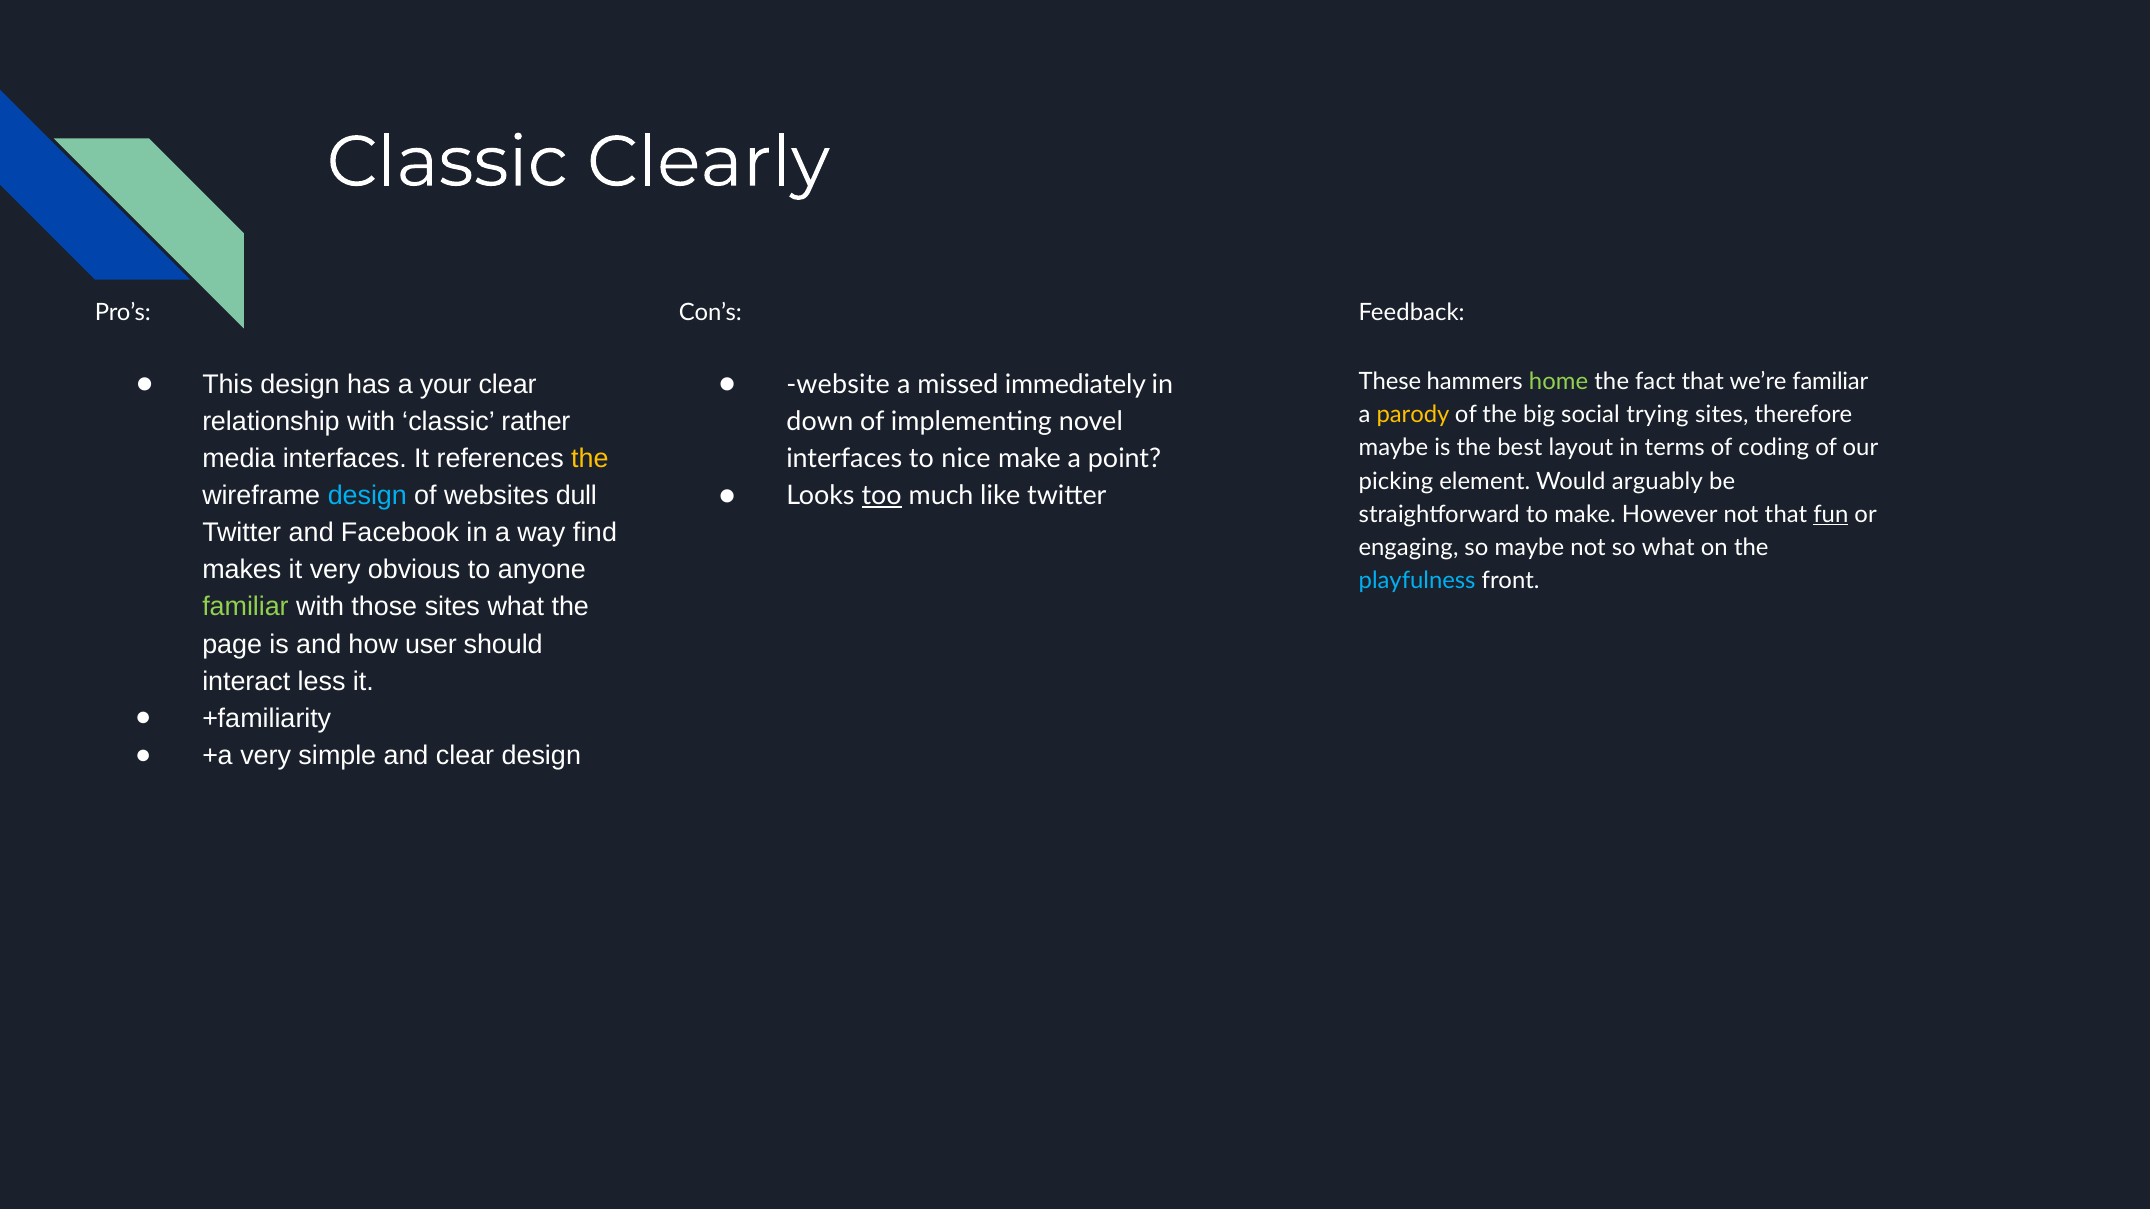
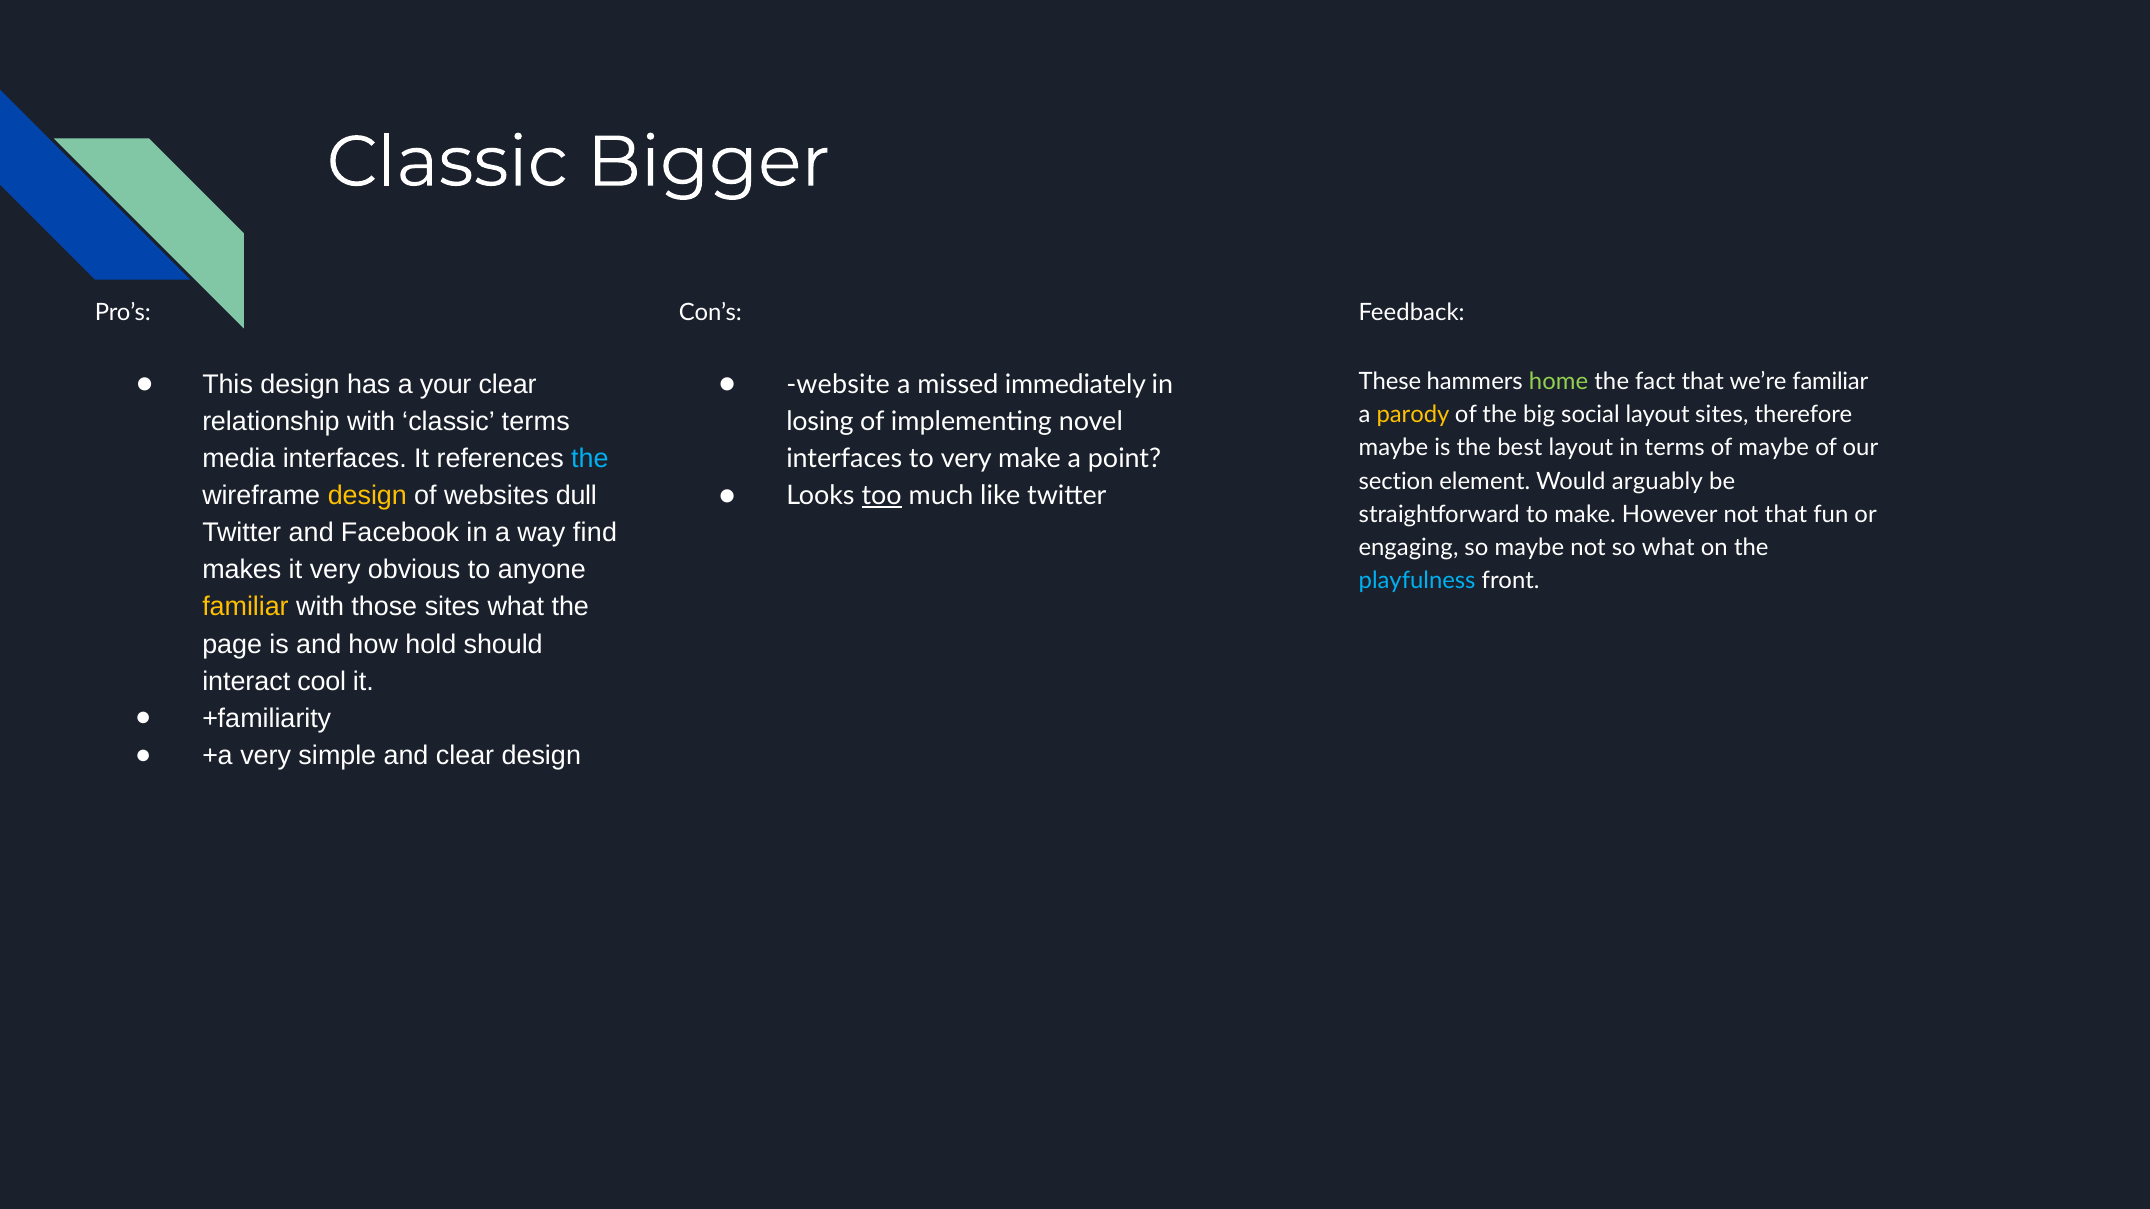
Clearly: Clearly -> Bigger (708, 162)
social trying: trying -> layout (1658, 415)
classic rather: rather -> terms (536, 421)
down: down -> losing (820, 421)
of coding: coding -> maybe (1774, 448)
the colour: yellow -> light blue (590, 459)
to nice: nice -> very (966, 459)
picking: picking -> section (1396, 481)
design colour: light blue -> yellow (367, 496)
fun underline: present -> none (1831, 515)
familiar colour: light green -> yellow (245, 607)
user: user -> hold (431, 644)
less: less -> cool (322, 682)
